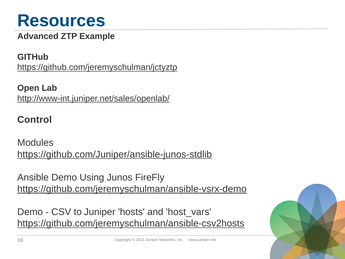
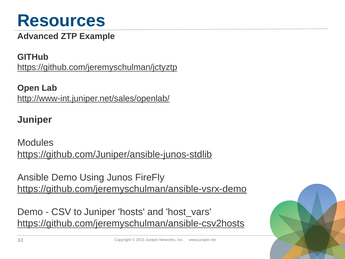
Control: Control -> Juniper (35, 120)
